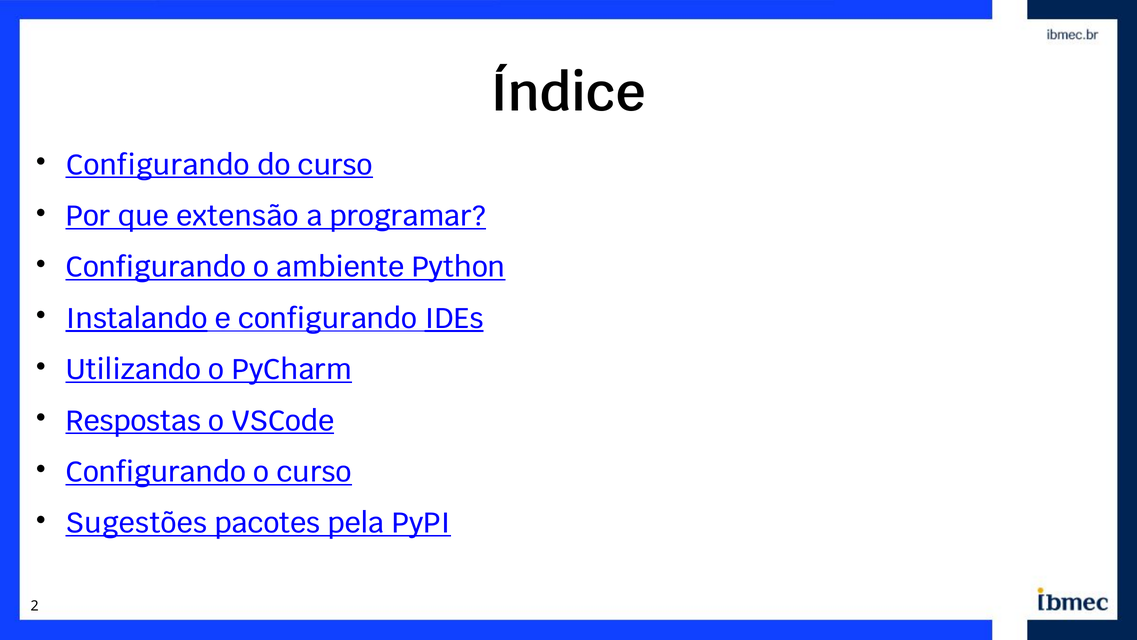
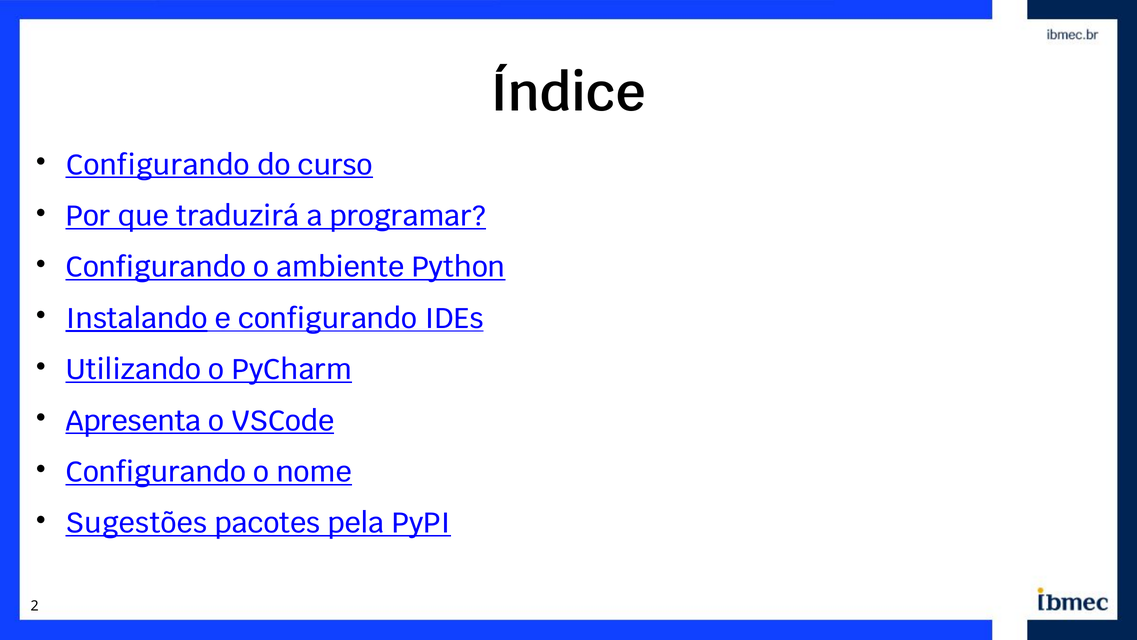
extensão: extensão -> traduzirá (238, 216)
IDEs underline: present -> none (454, 319)
Respostas: Respostas -> Apresenta (134, 421)
o curso: curso -> nome (314, 472)
